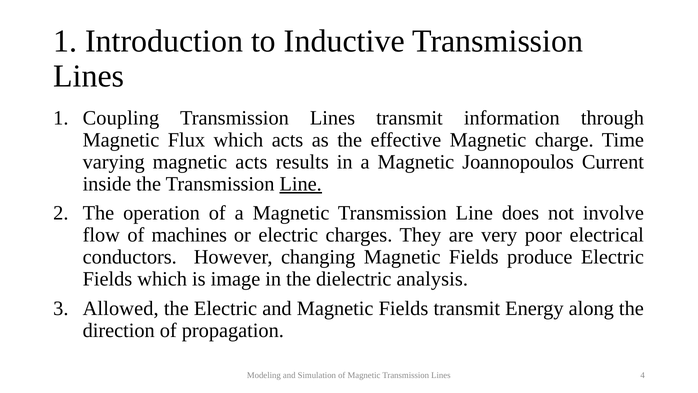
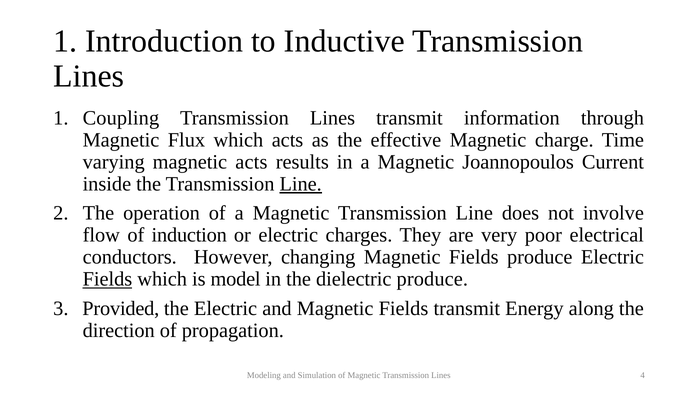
machines: machines -> induction (189, 235)
Fields underline: none -> present (107, 279)
image: image -> model (236, 279)
dielectric analysis: analysis -> produce (432, 279)
Allowed: Allowed -> Provided (121, 308)
